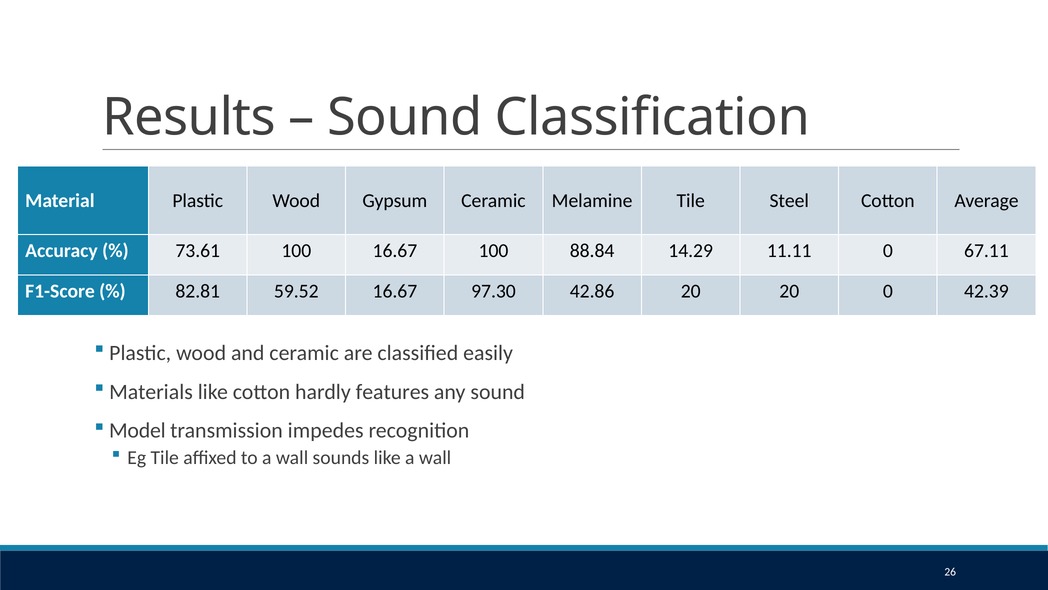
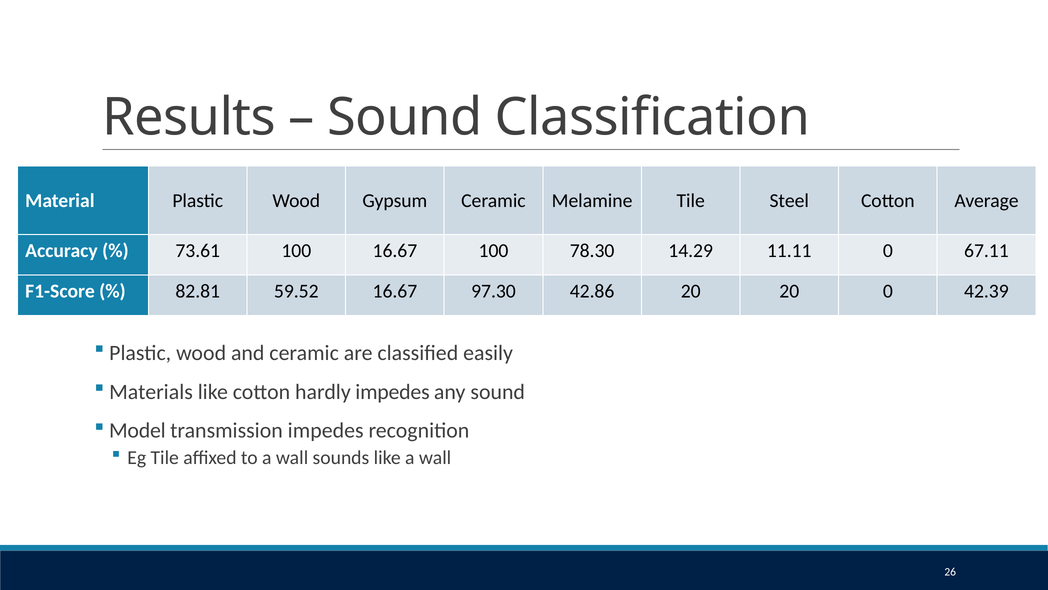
88.84: 88.84 -> 78.30 (592, 250)
hardly features: features -> impedes (393, 391)
